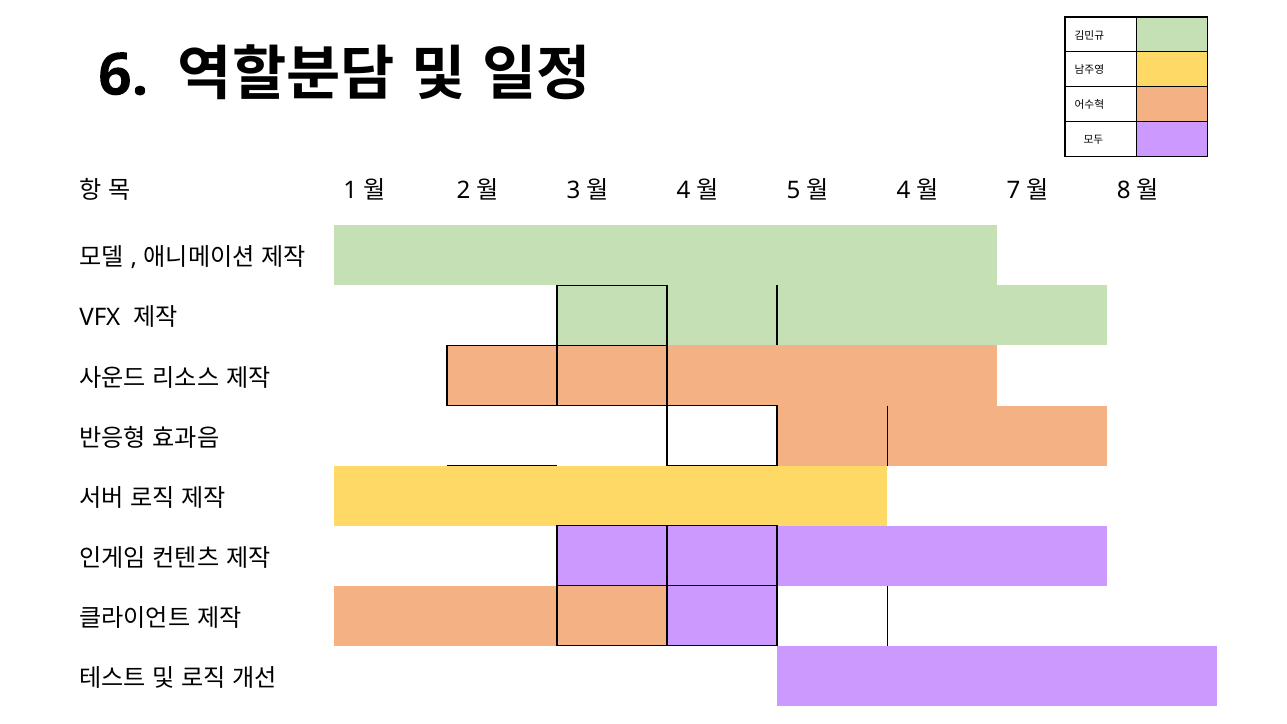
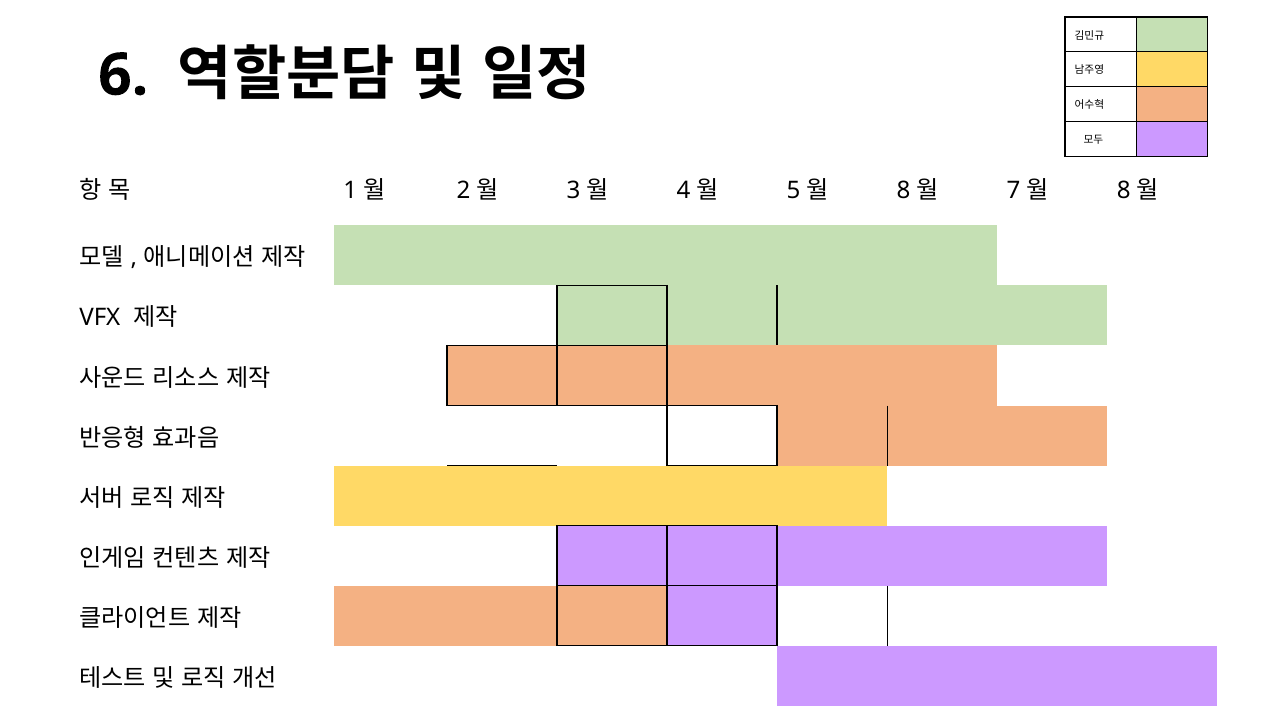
4: 4 -> 8 (904, 190)
